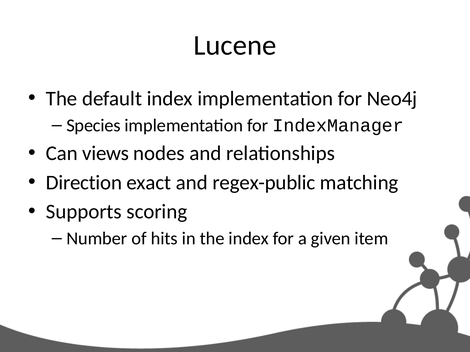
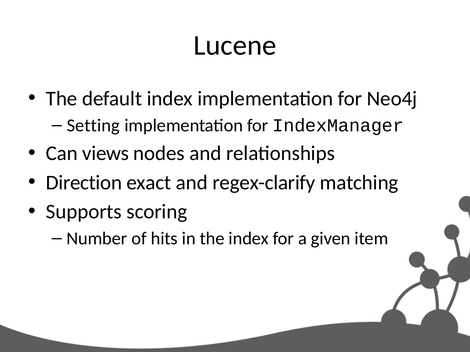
Species: Species -> Setting (93, 126)
regex-public: regex-public -> regex-clarify (264, 183)
